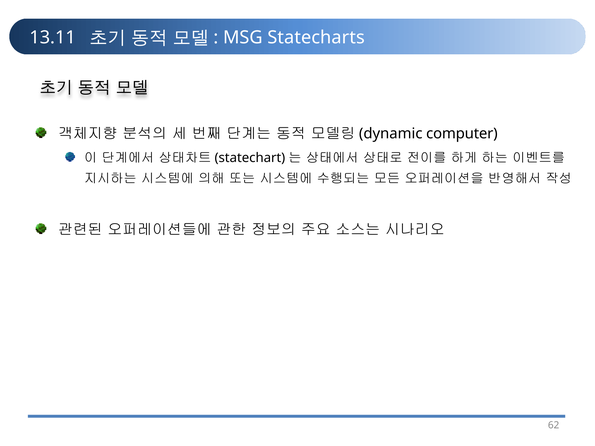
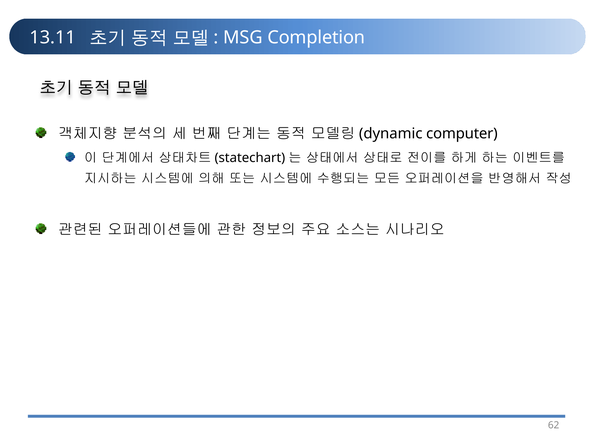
Statecharts: Statecharts -> Completion (316, 37)
